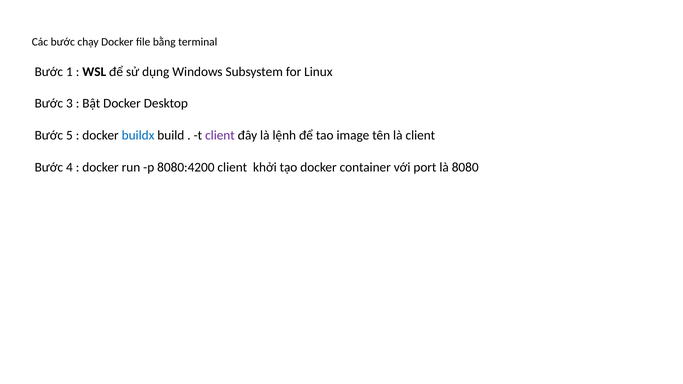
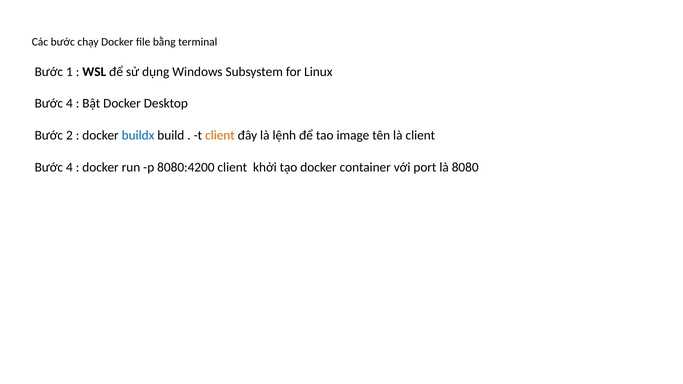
3: 3 -> 4 (69, 104)
5: 5 -> 2 (69, 136)
client colour: purple -> orange (220, 136)
